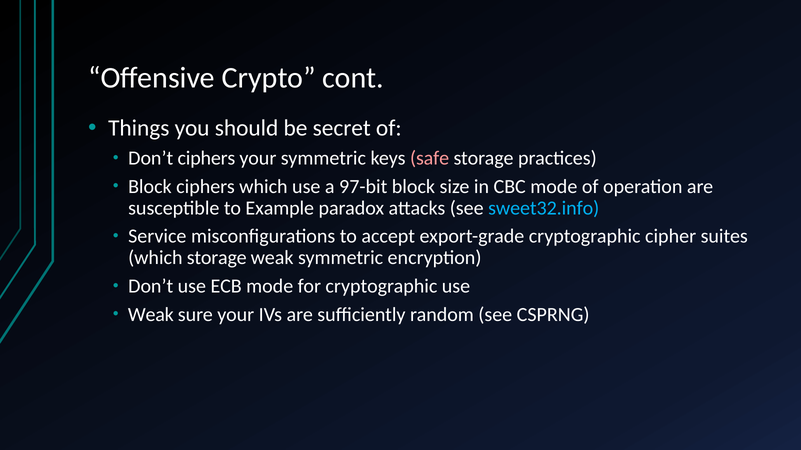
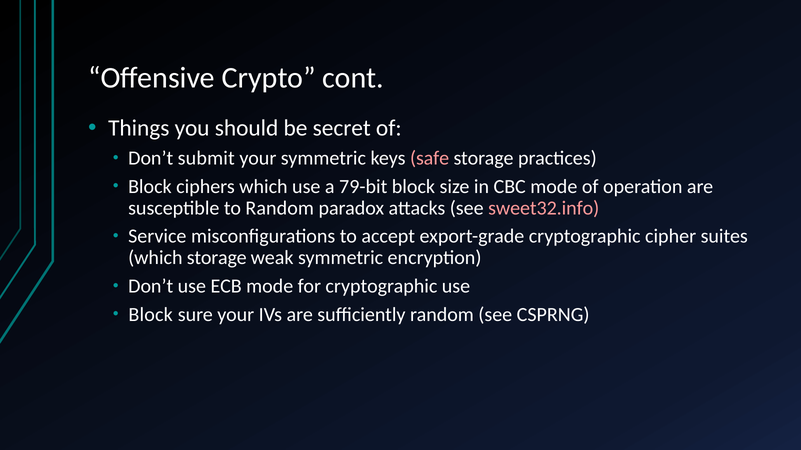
Don’t ciphers: ciphers -> submit (206, 158)
97-bit: 97-bit -> 79-bit (363, 187)
to Example: Example -> Random (280, 208)
sweet32.info colour: light blue -> pink (544, 208)
Weak: Weak -> Block (151, 315)
